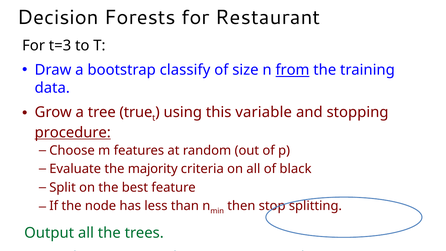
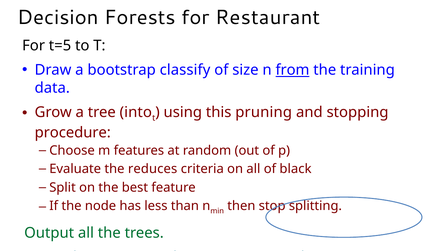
t=3: t=3 -> t=5 (60, 46)
true: true -> into (136, 112)
variable: variable -> pruning (264, 112)
procedure underline: present -> none (73, 133)
majority: majority -> reduces (153, 169)
